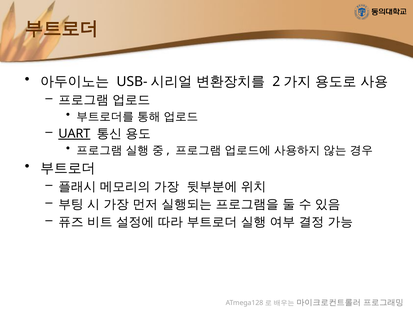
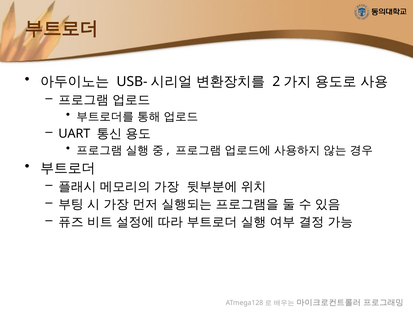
UART underline: present -> none (74, 134)
